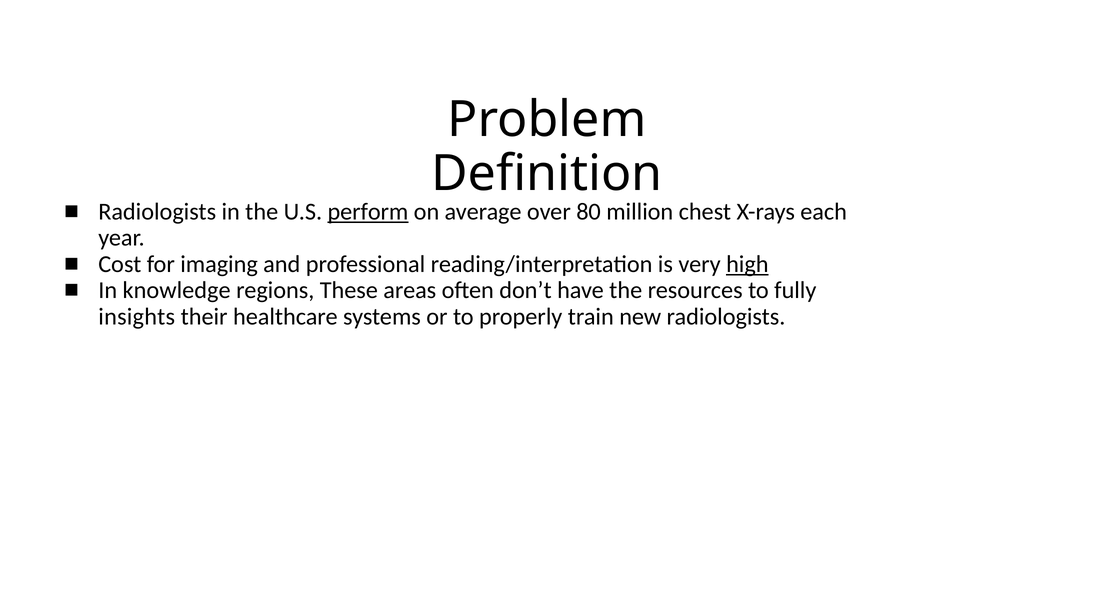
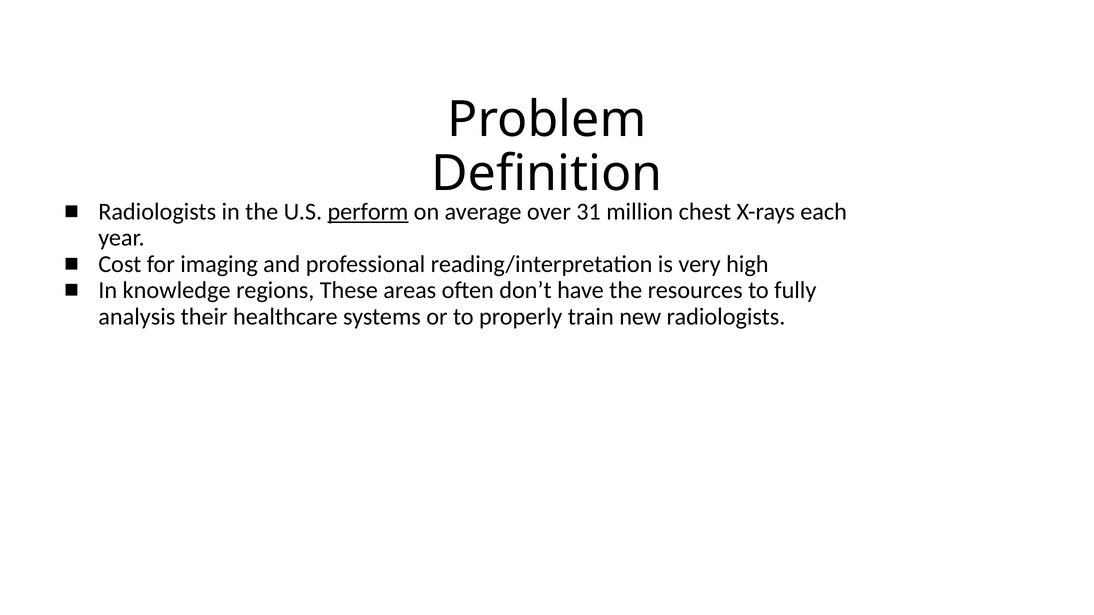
80: 80 -> 31 (589, 212)
high underline: present -> none (747, 264)
insights: insights -> analysis (137, 317)
